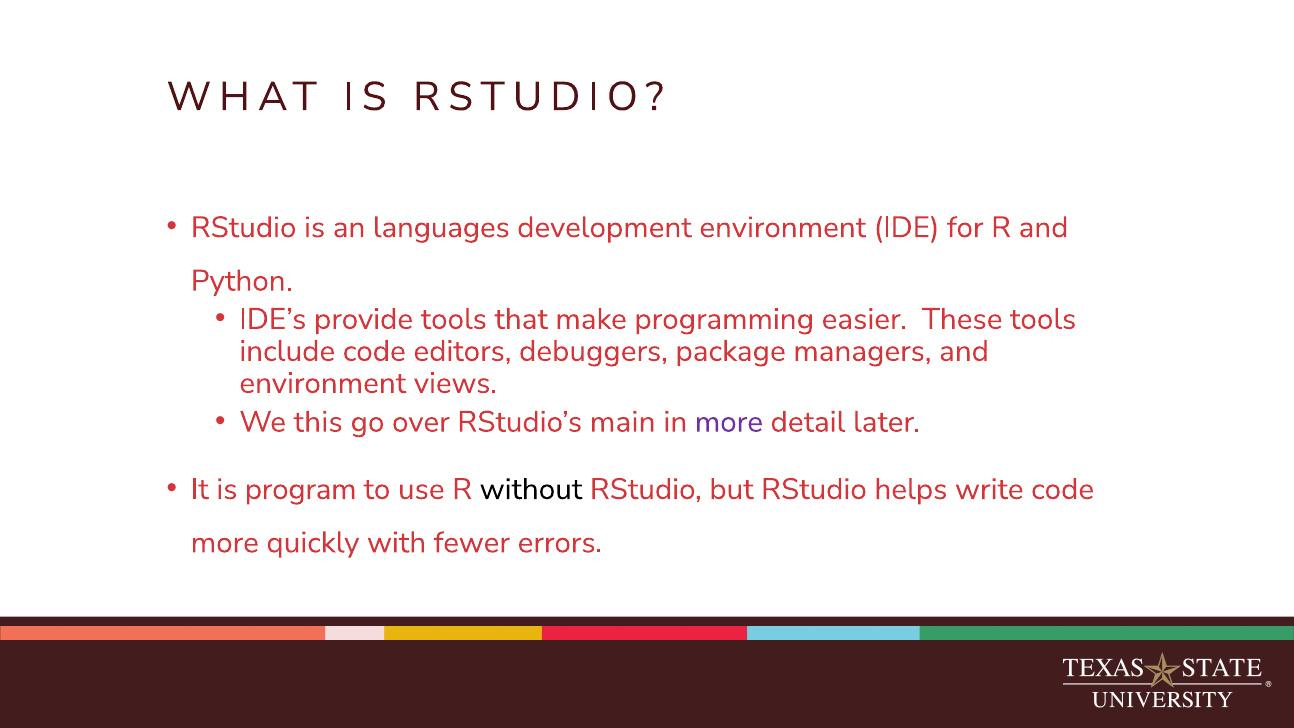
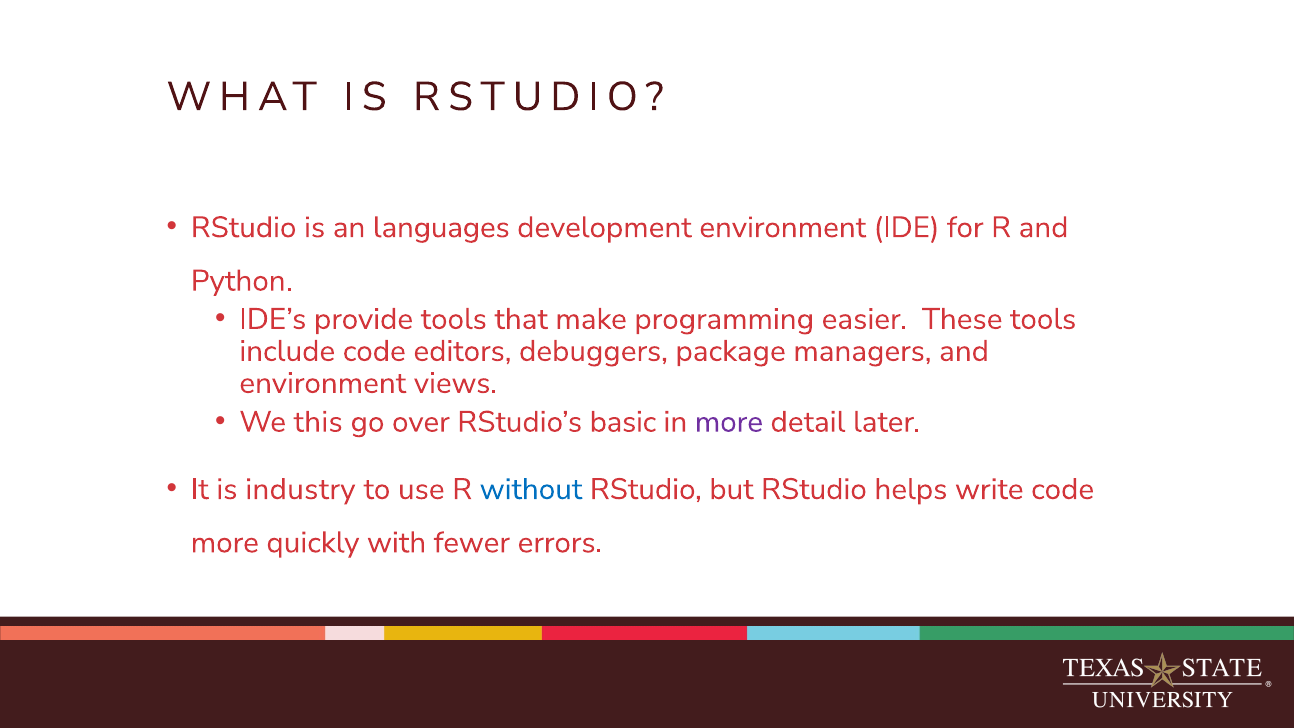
main: main -> basic (623, 422)
program: program -> industry (300, 489)
without colour: black -> blue (531, 489)
